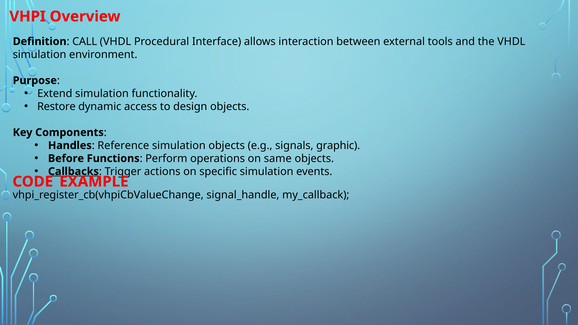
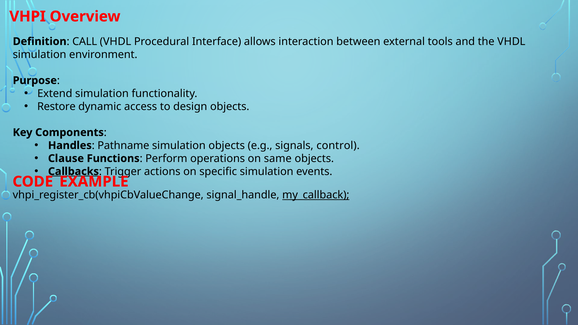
Reference: Reference -> Pathname (123, 146)
graphic: graphic -> control (338, 146)
Before: Before -> Clause (66, 159)
my_callback underline: none -> present (316, 195)
